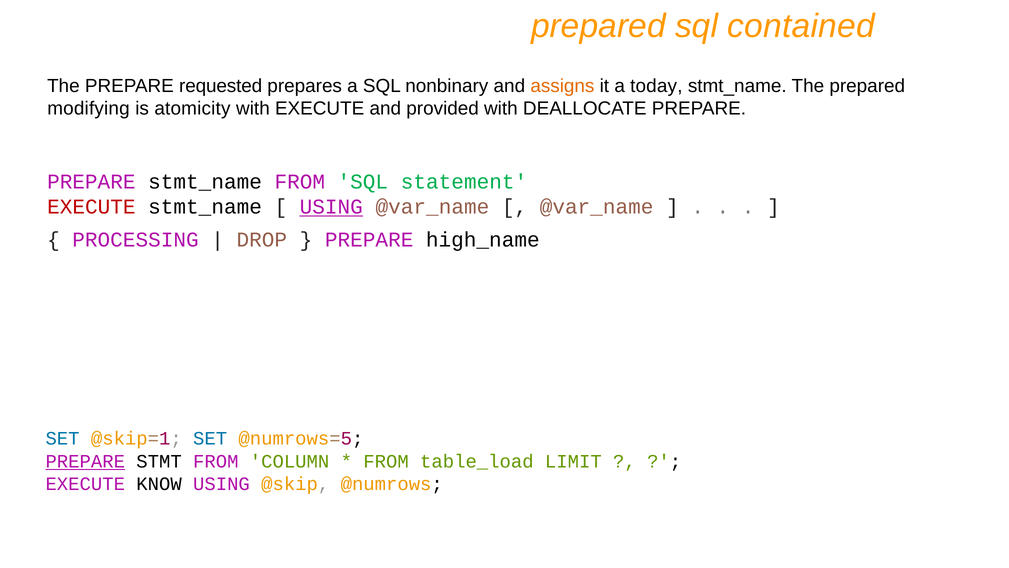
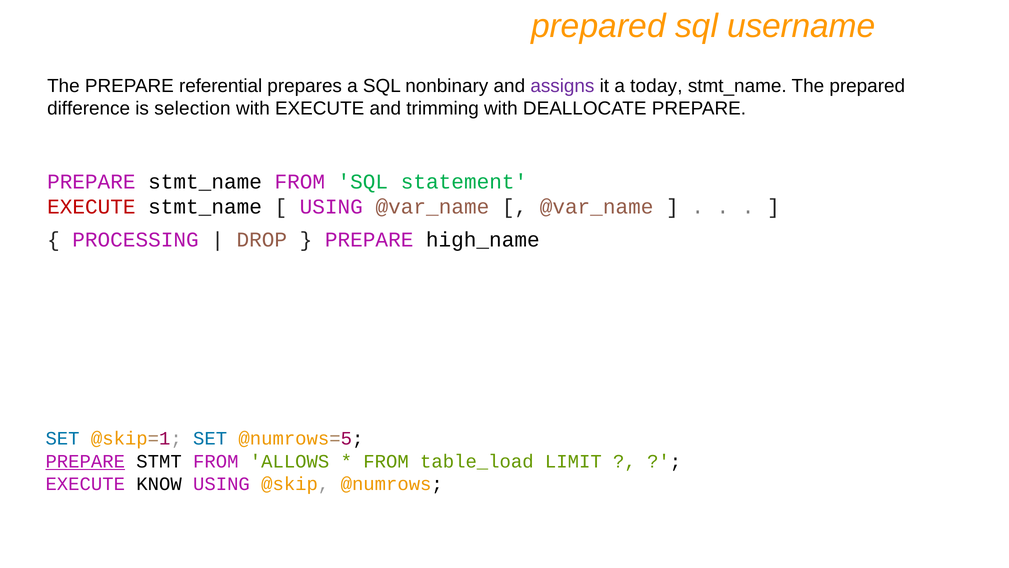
contained: contained -> username (801, 26)
requested: requested -> referential (221, 86)
assigns colour: orange -> purple (562, 86)
modifying: modifying -> difference (89, 108)
atomicity: atomicity -> selection (192, 108)
provided: provided -> trimming (443, 108)
USING underline: present -> none (331, 207)
COLUMN: COLUMN -> ALLOWS (290, 461)
